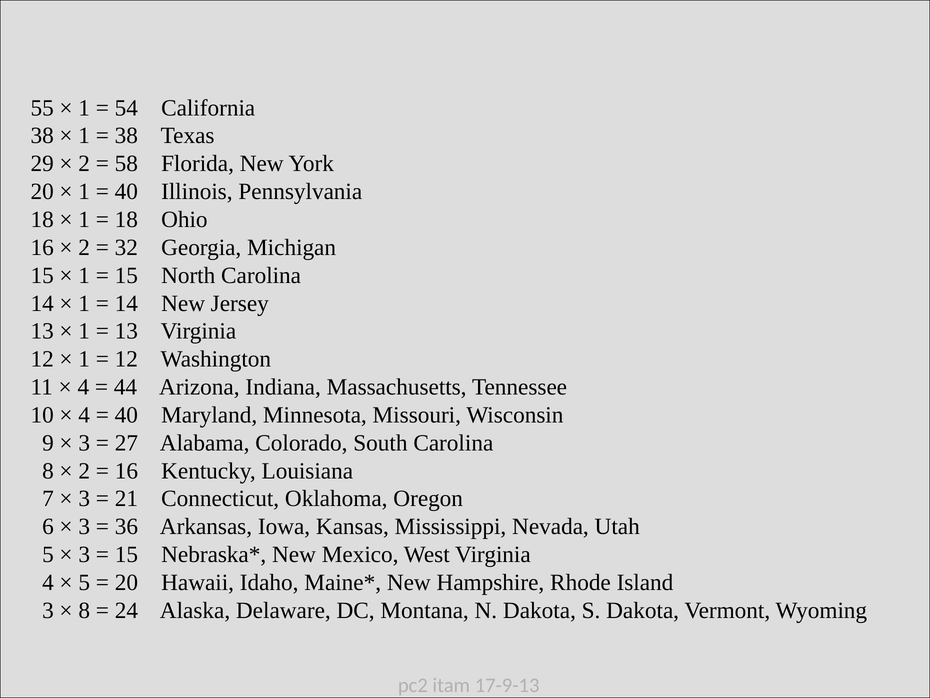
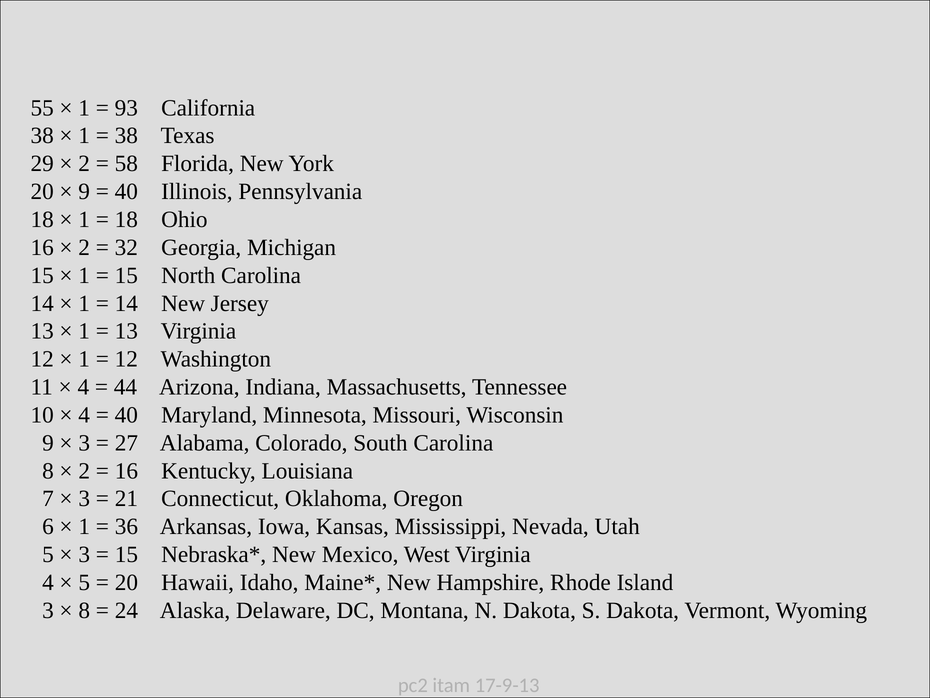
54: 54 -> 93 (126, 108)
1: 1 -> 9 (84, 192)
3: 3 -> 1 (84, 526)
